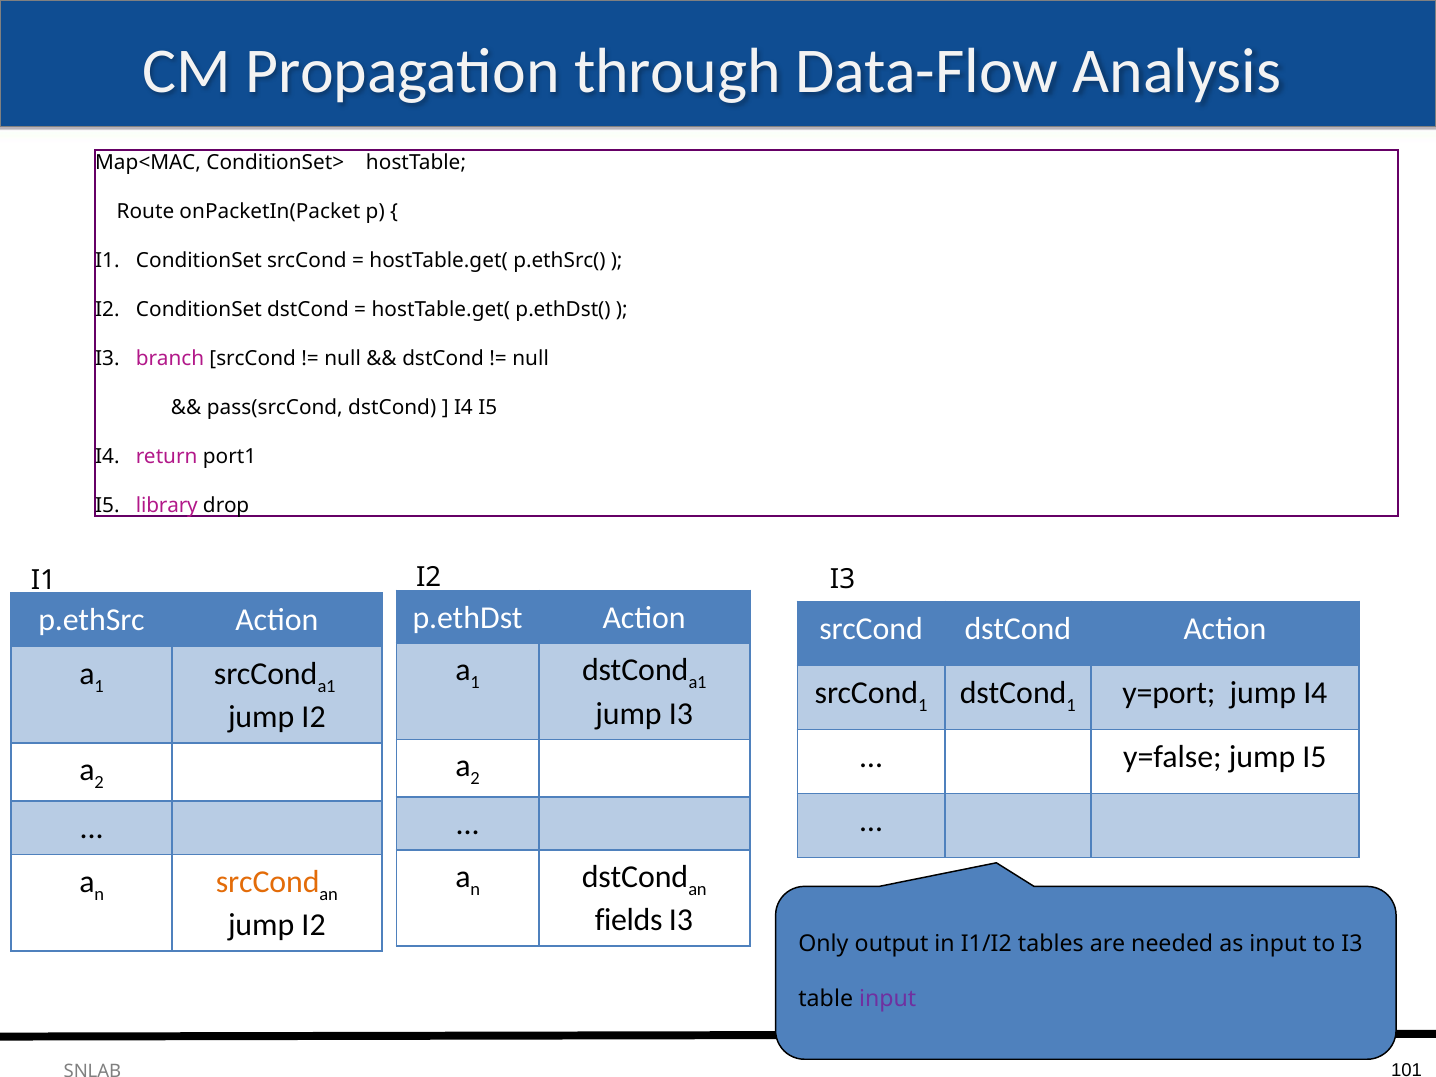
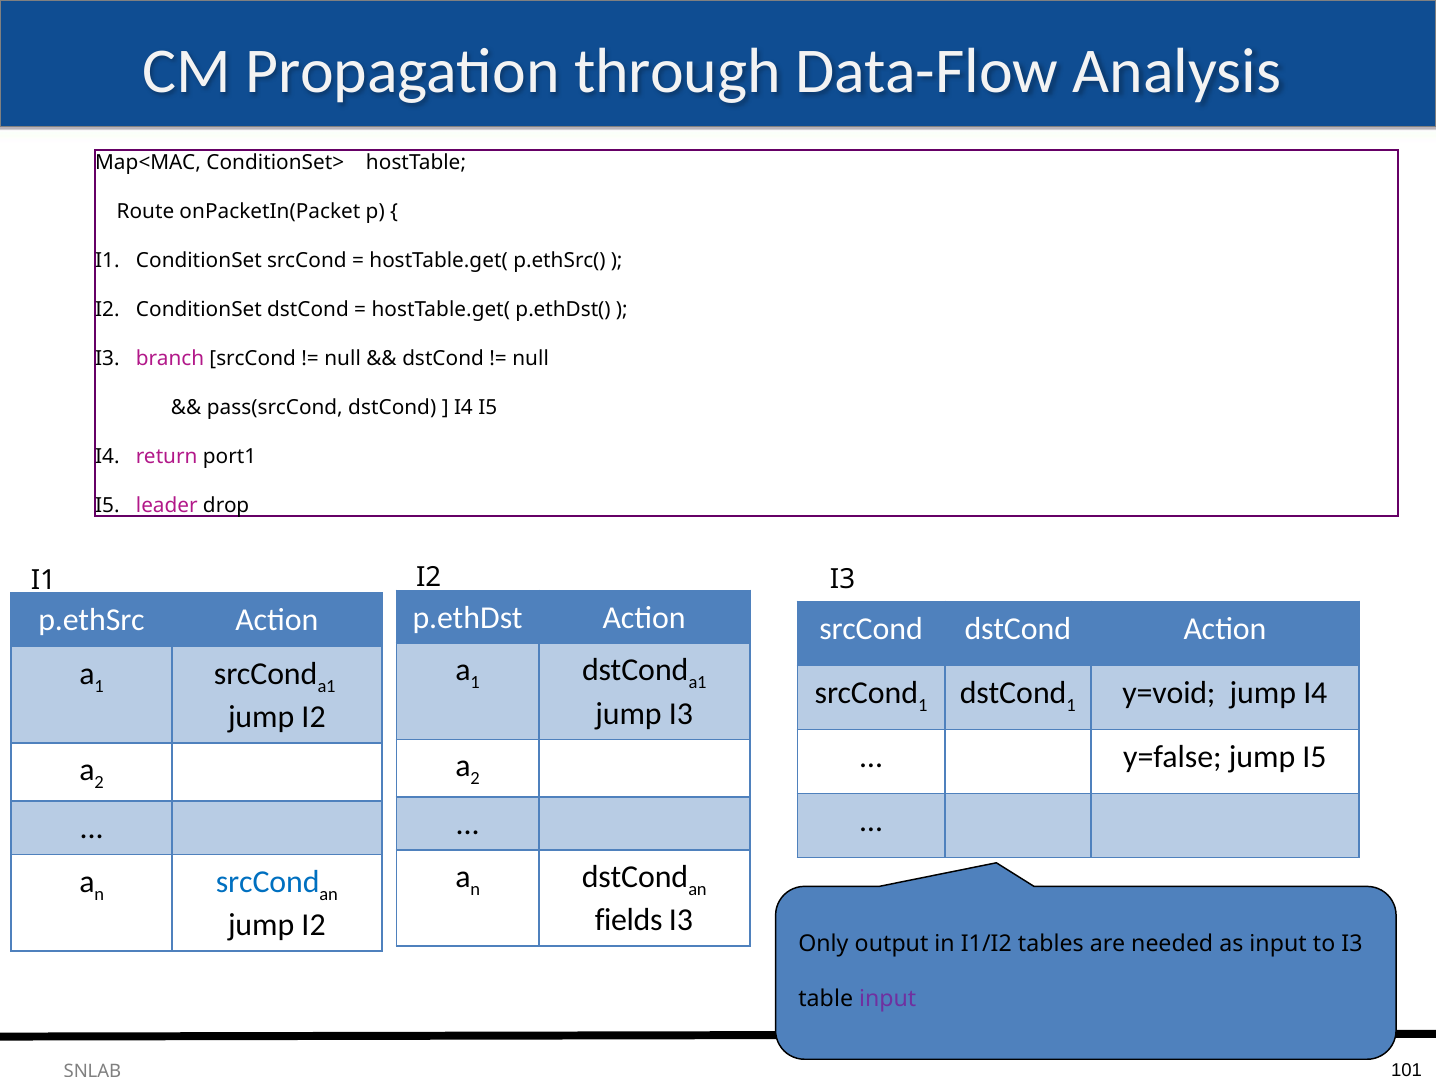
library: library -> leader (167, 505)
y=port: y=port -> y=void (1169, 693)
srcCond colour: orange -> blue (268, 882)
